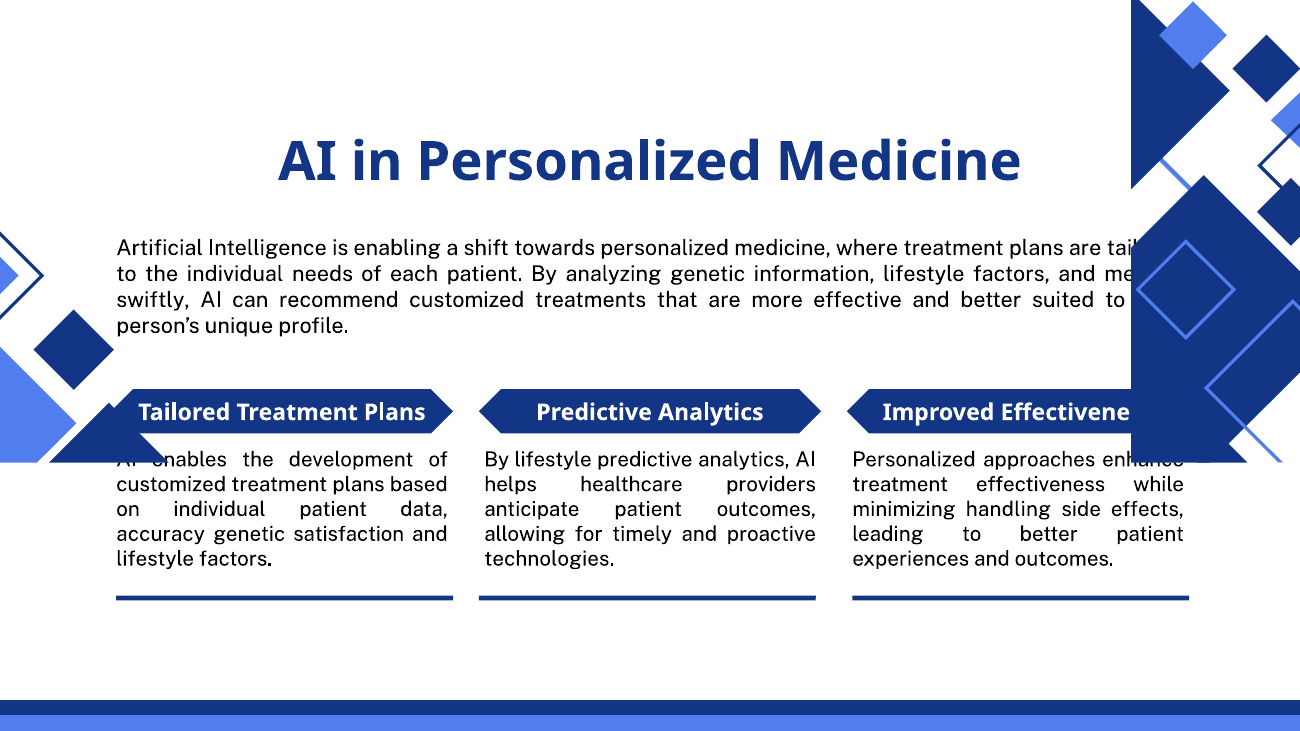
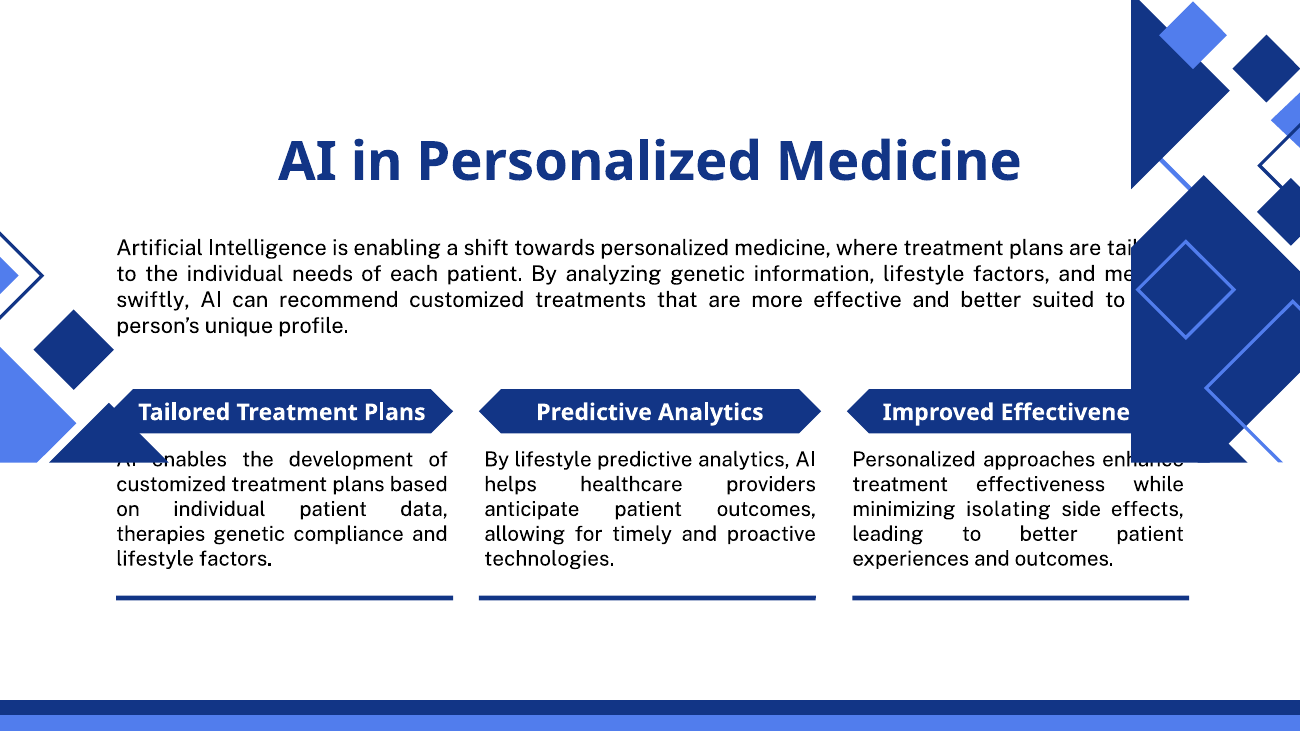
handling: handling -> isolating (1008, 509)
accuracy: accuracy -> therapies (161, 534)
satisfaction: satisfaction -> compliance (349, 534)
